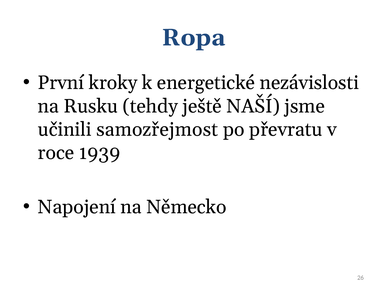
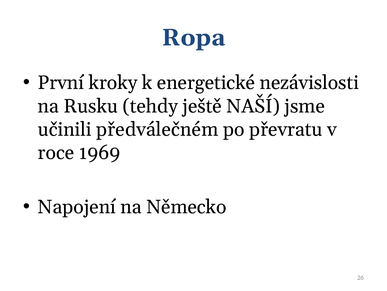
samozřejmost: samozřejmost -> předválečném (157, 129)
1939: 1939 -> 1969 (100, 152)
